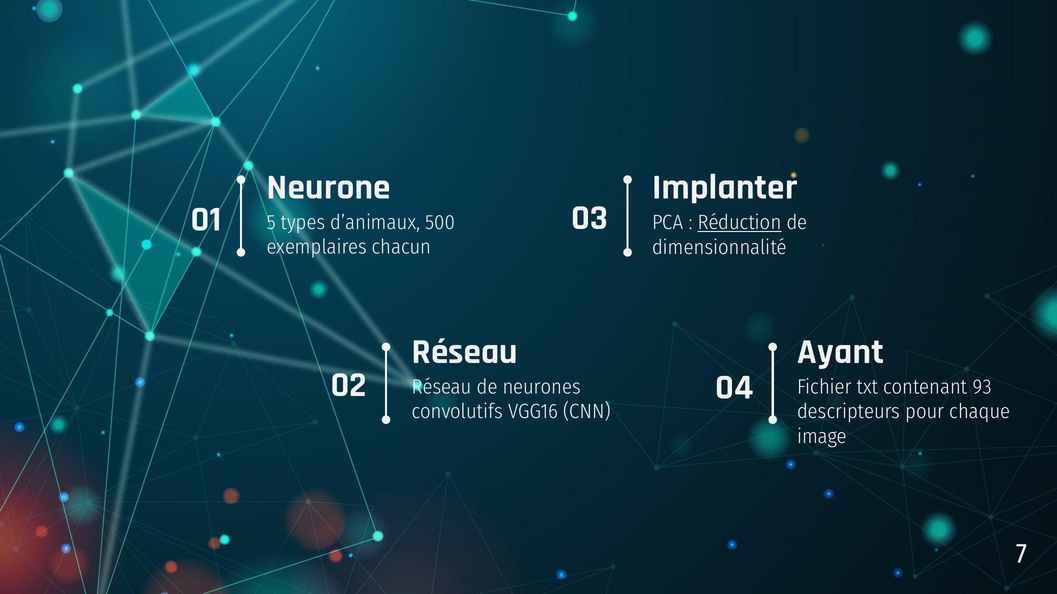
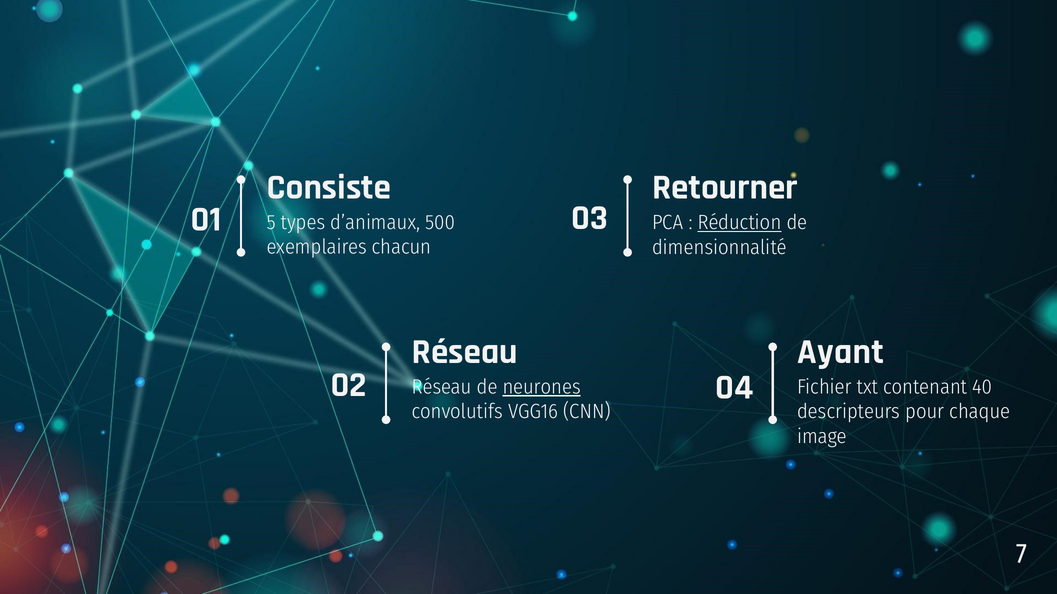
Neurone: Neurone -> Consiste (329, 187)
Implanter: Implanter -> Retourner (725, 187)
neurones underline: none -> present (542, 387)
93: 93 -> 40 (982, 387)
